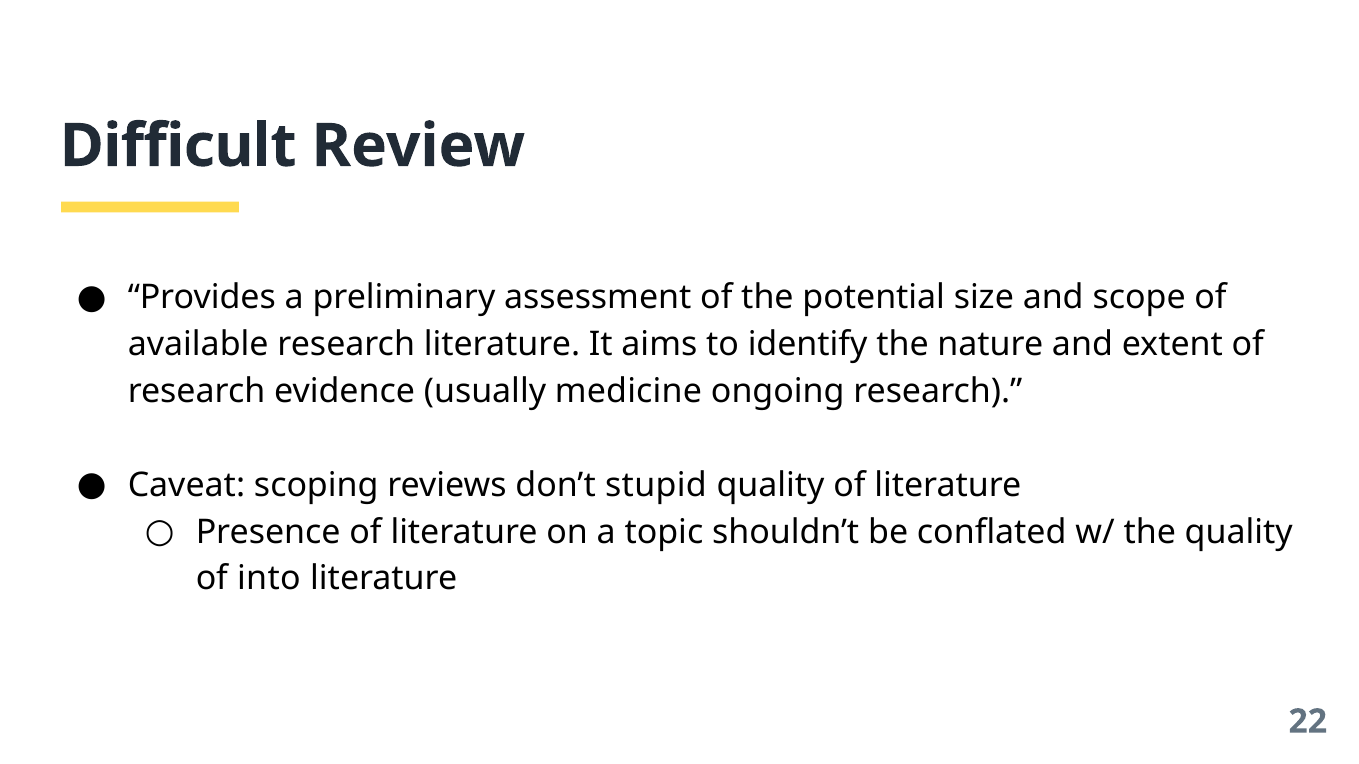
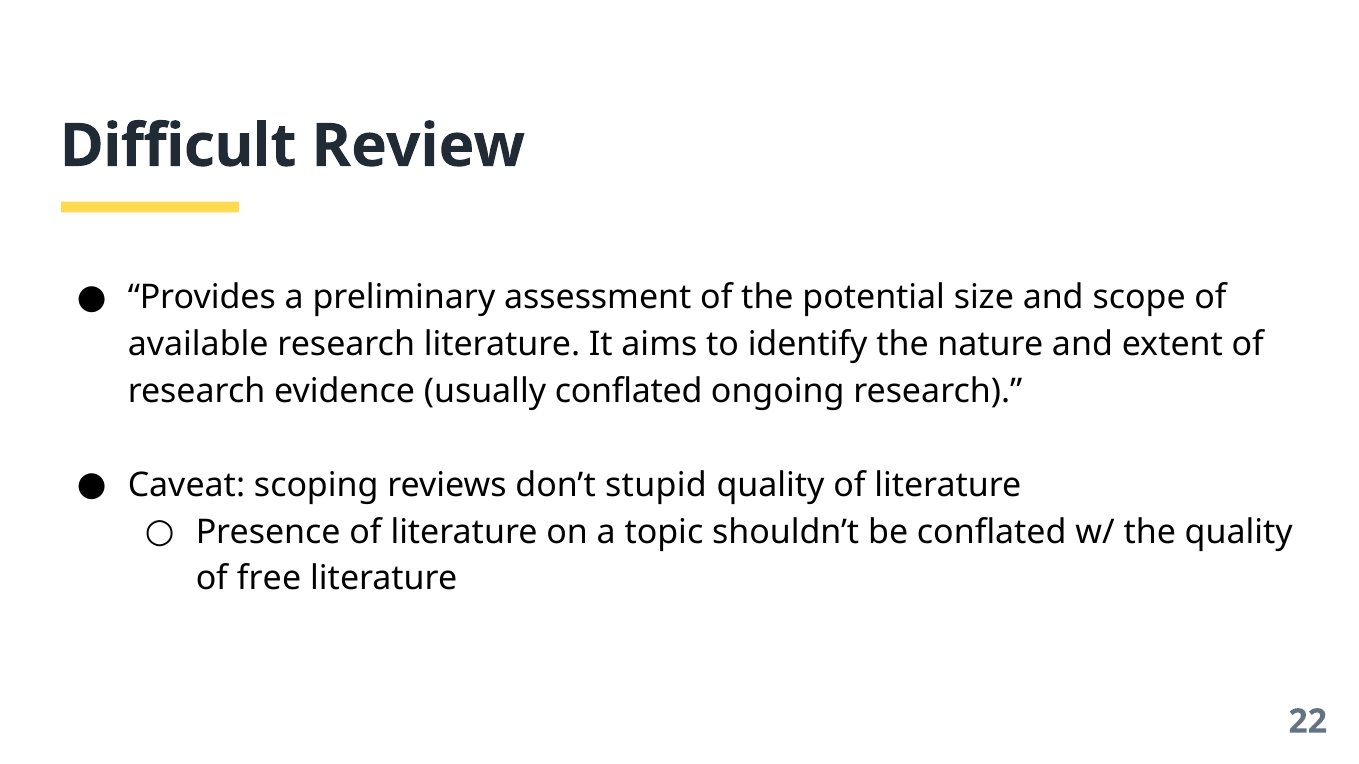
usually medicine: medicine -> conflated (629, 392)
into: into -> free (269, 579)
